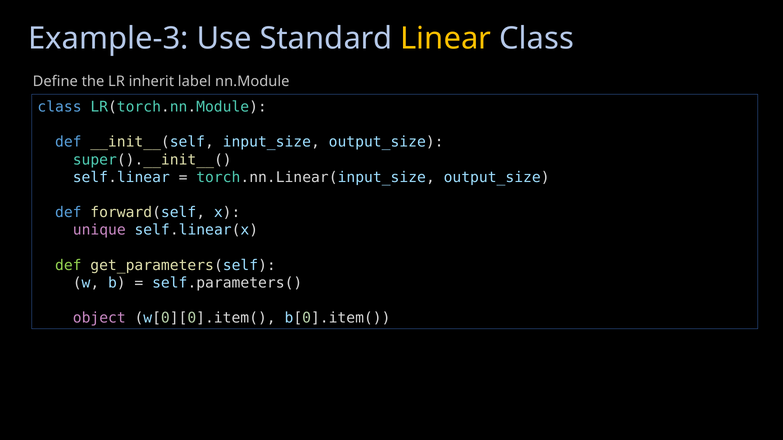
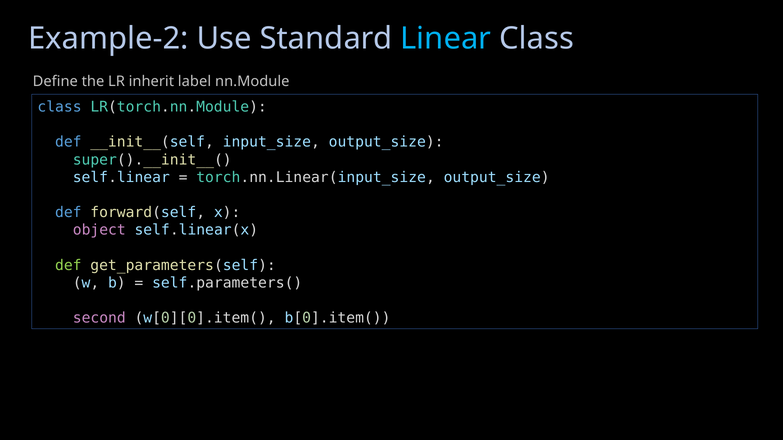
Example-3: Example-3 -> Example-2 (108, 38)
Linear colour: yellow -> light blue (446, 38)
unique: unique -> object (99, 230)
object: object -> second (99, 318)
